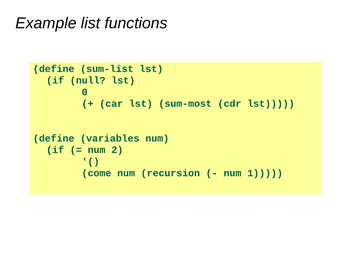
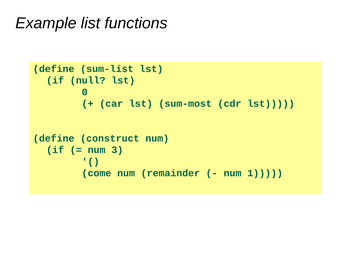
variables: variables -> construct (110, 139)
2: 2 -> 3 (117, 150)
recursion: recursion -> remainder (170, 173)
